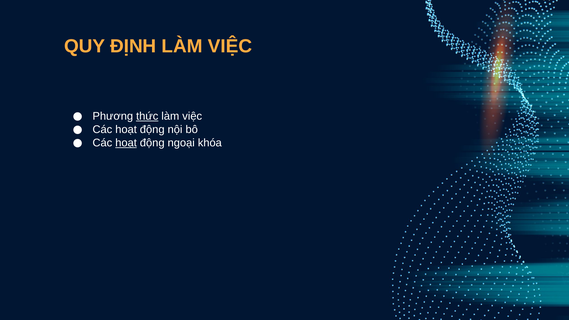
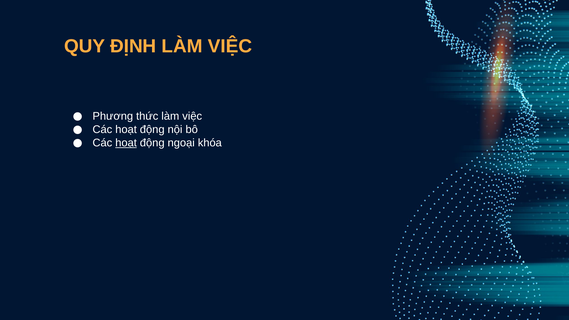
thức underline: present -> none (147, 116)
